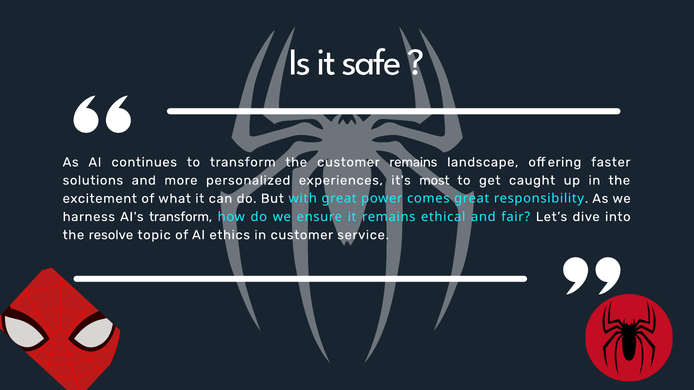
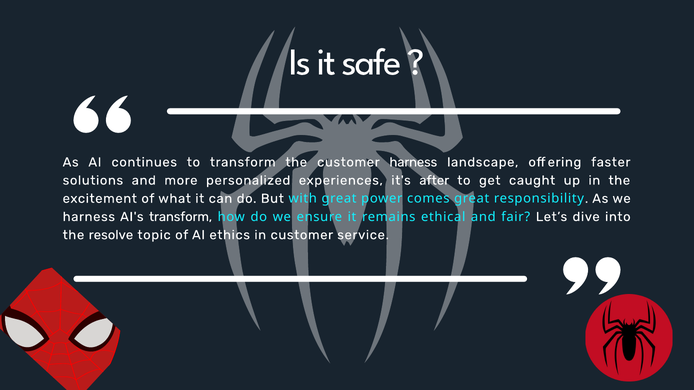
customer remains: remains -> harness (413, 162)
most: most -> after (434, 181)
